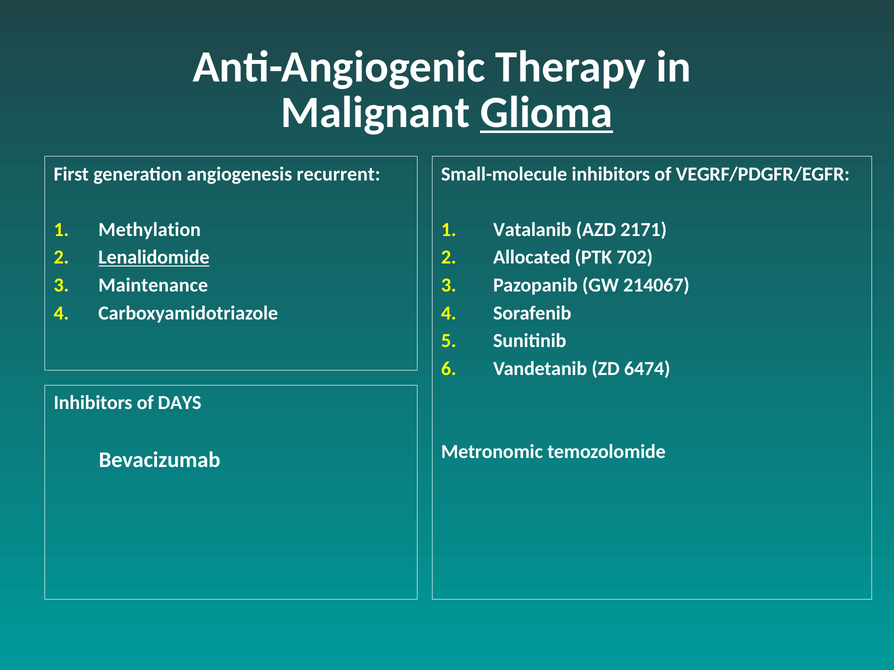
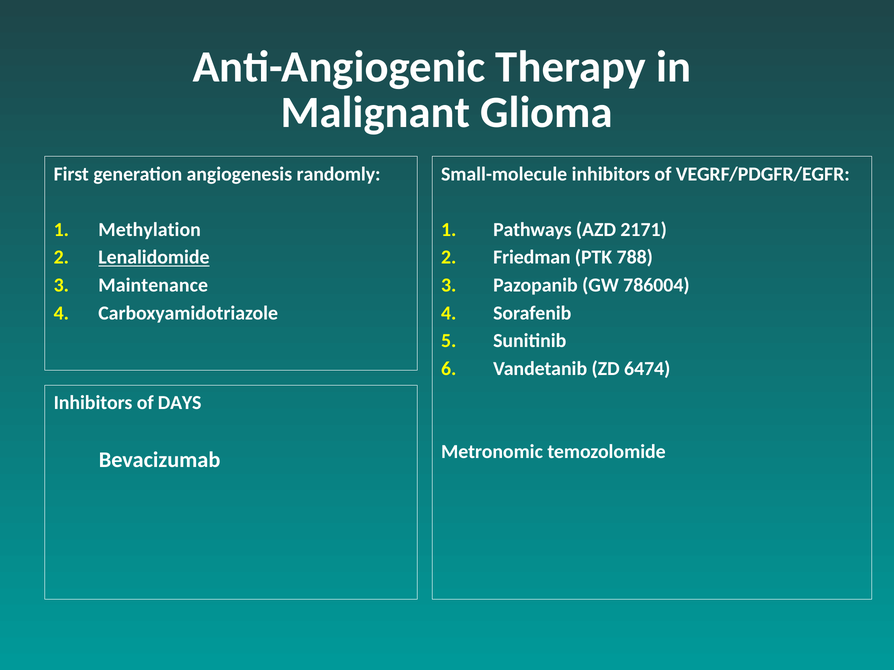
Glioma underline: present -> none (546, 113)
recurrent: recurrent -> randomly (339, 174)
Vatalanib: Vatalanib -> Pathways (532, 230)
Allocated: Allocated -> Friedman (532, 258)
702: 702 -> 788 (635, 258)
214067: 214067 -> 786004 (656, 285)
